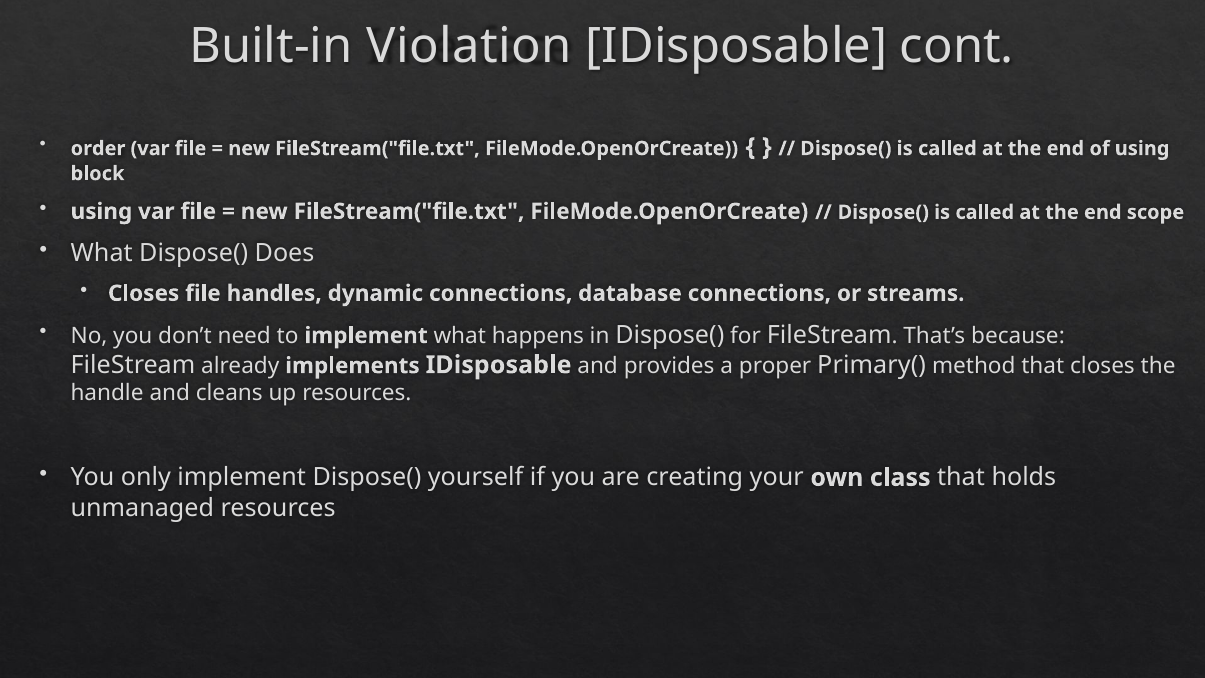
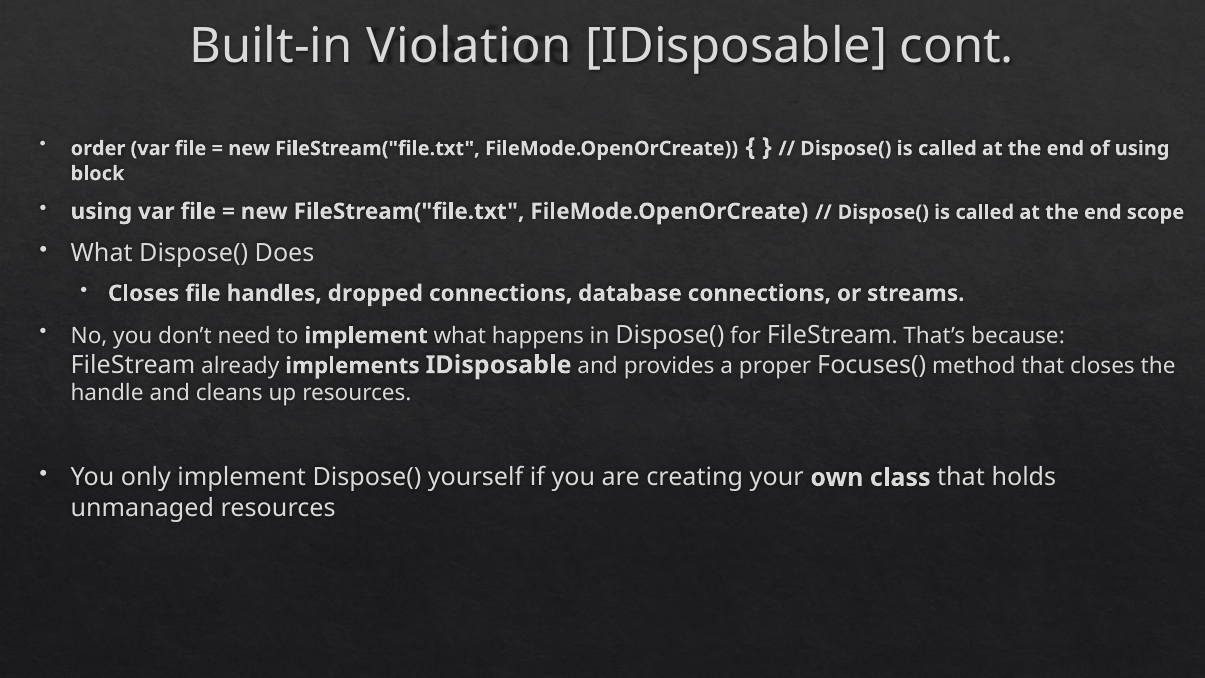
dynamic: dynamic -> dropped (375, 293)
Primary(: Primary( -> Focuses( (872, 365)
